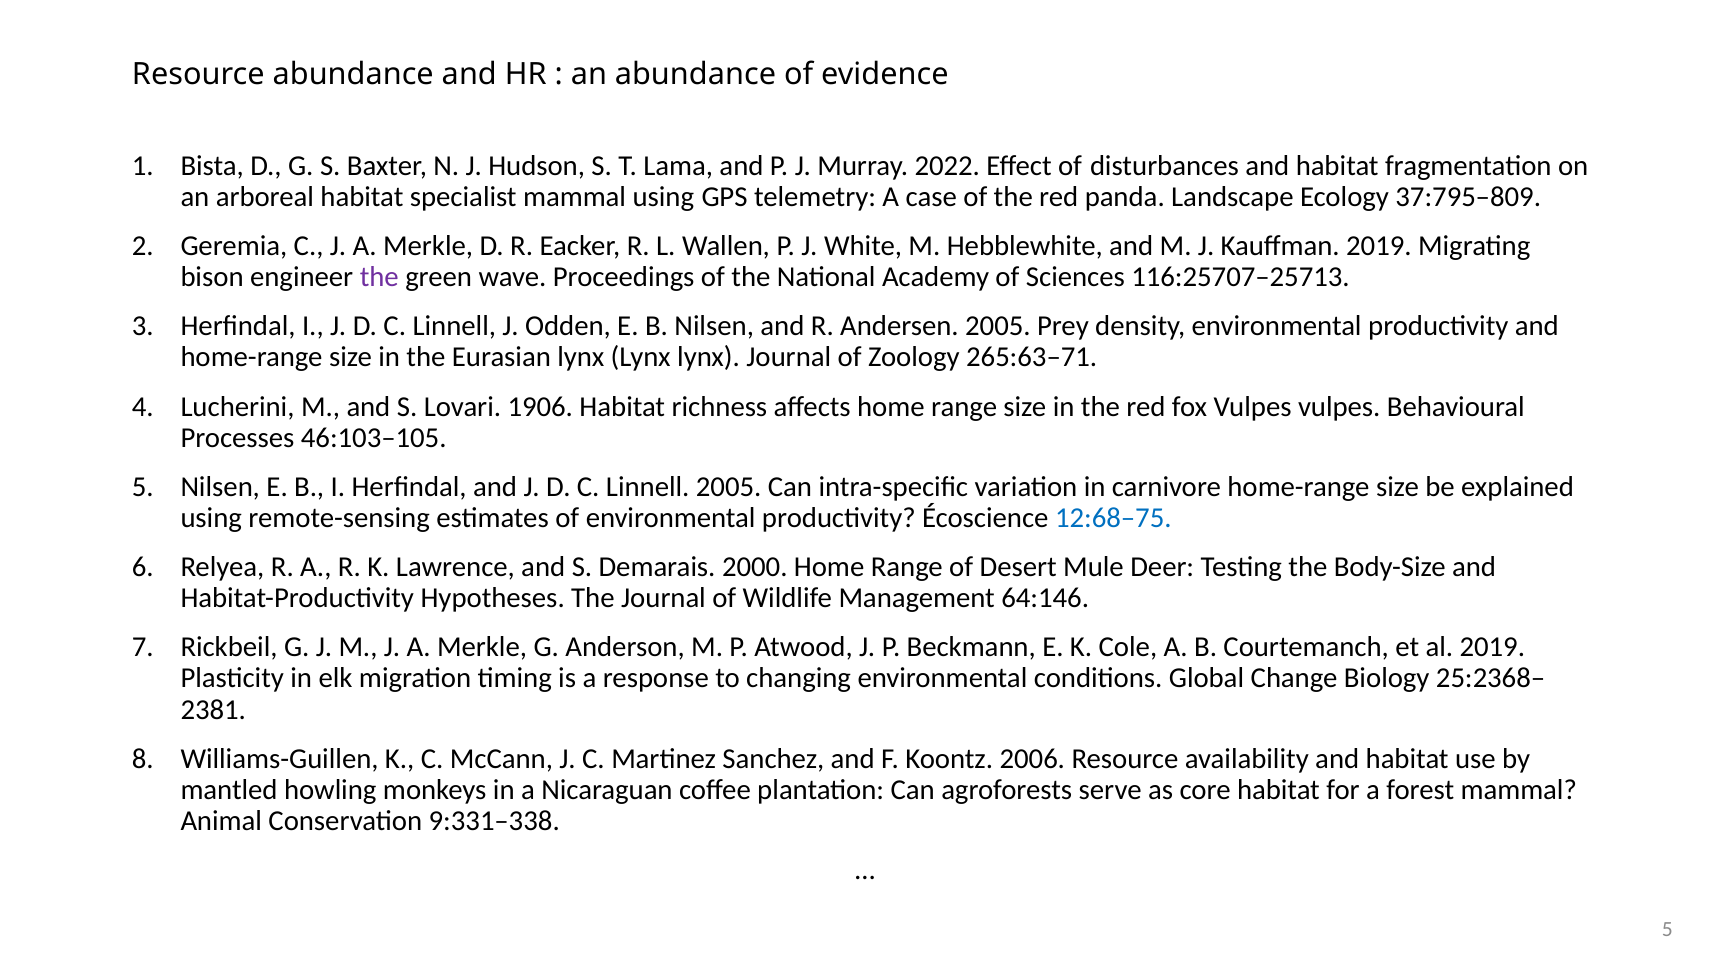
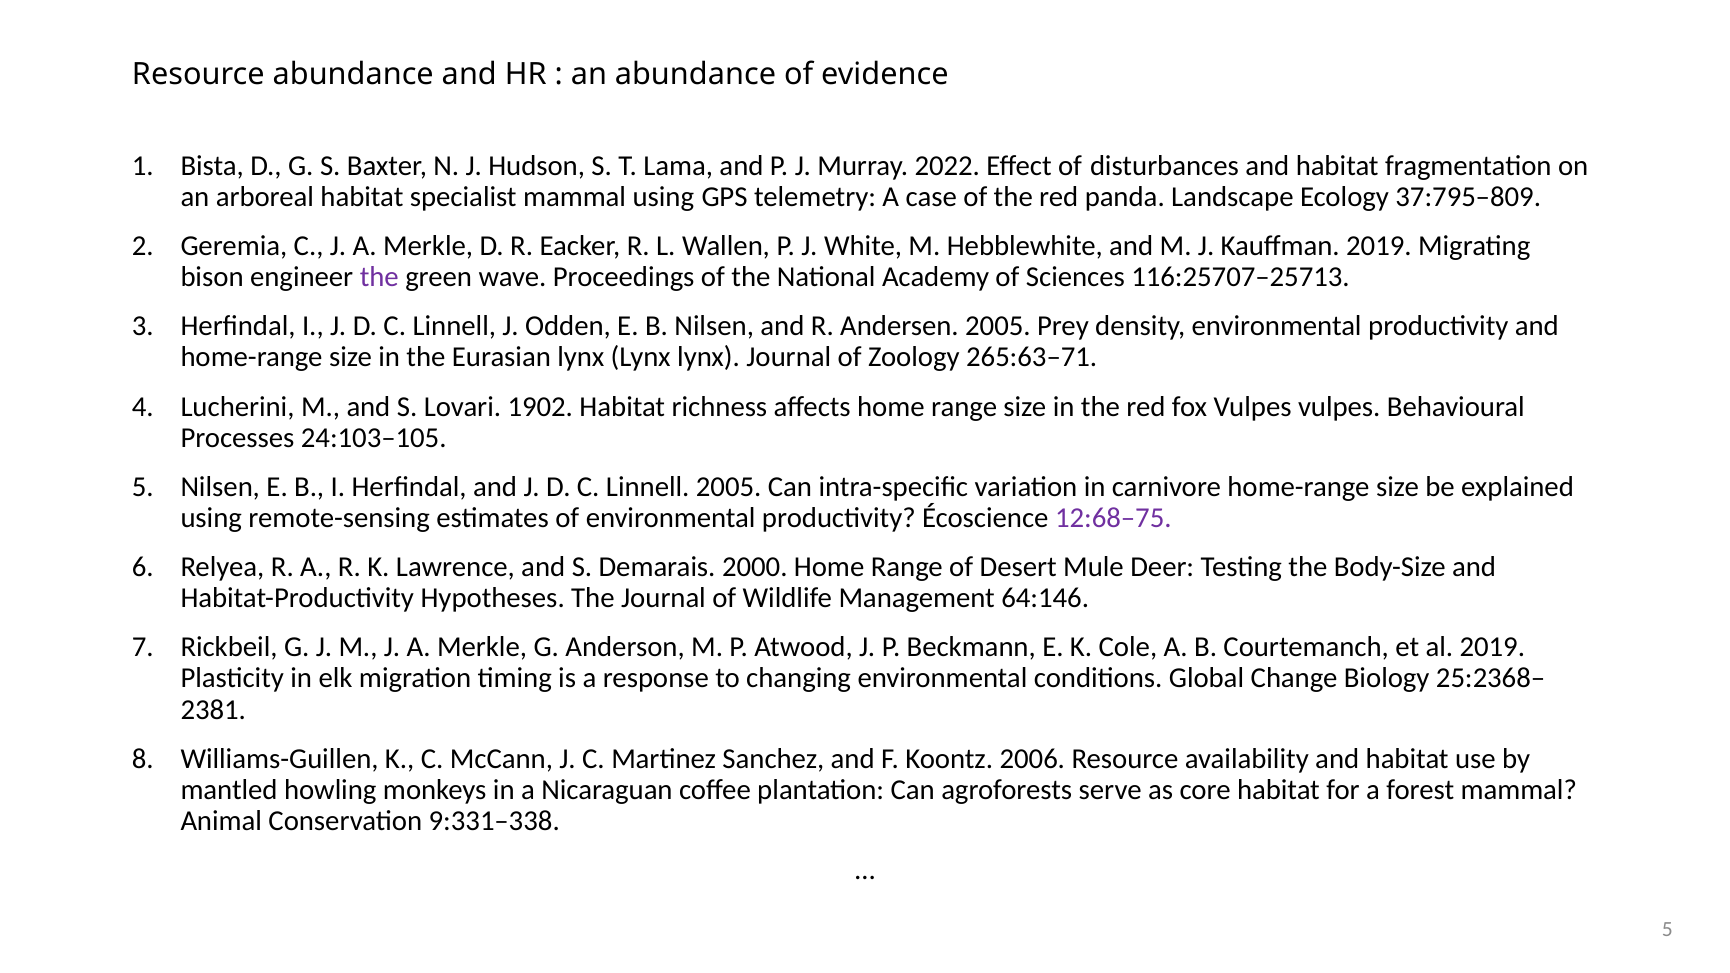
1906: 1906 -> 1902 (540, 407)
46:103–105: 46:103–105 -> 24:103–105 (374, 438)
12:68–75 colour: blue -> purple (1113, 518)
